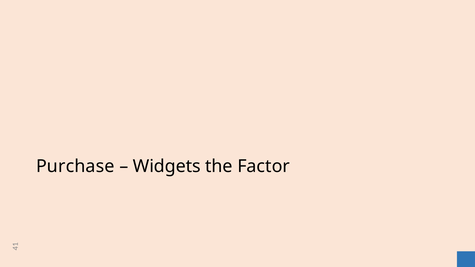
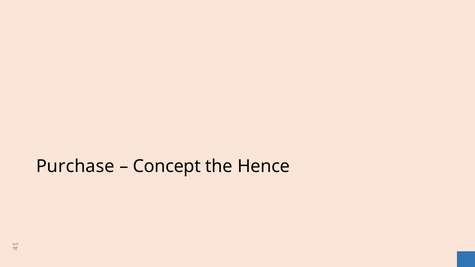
Widgets: Widgets -> Concept (167, 166)
Factor: Factor -> Hence (264, 166)
